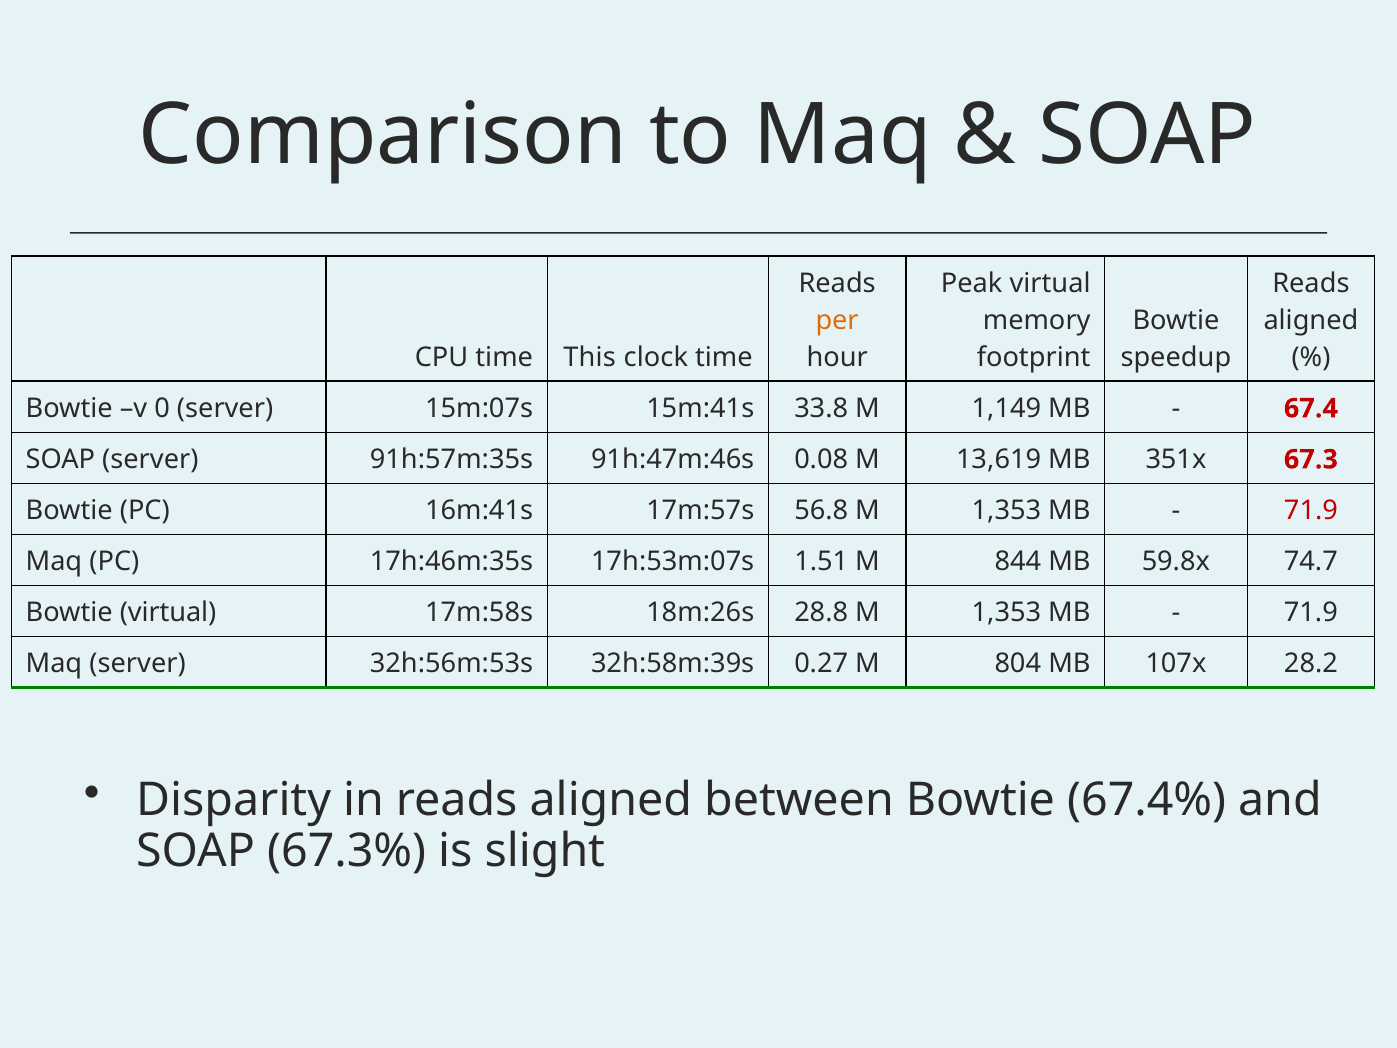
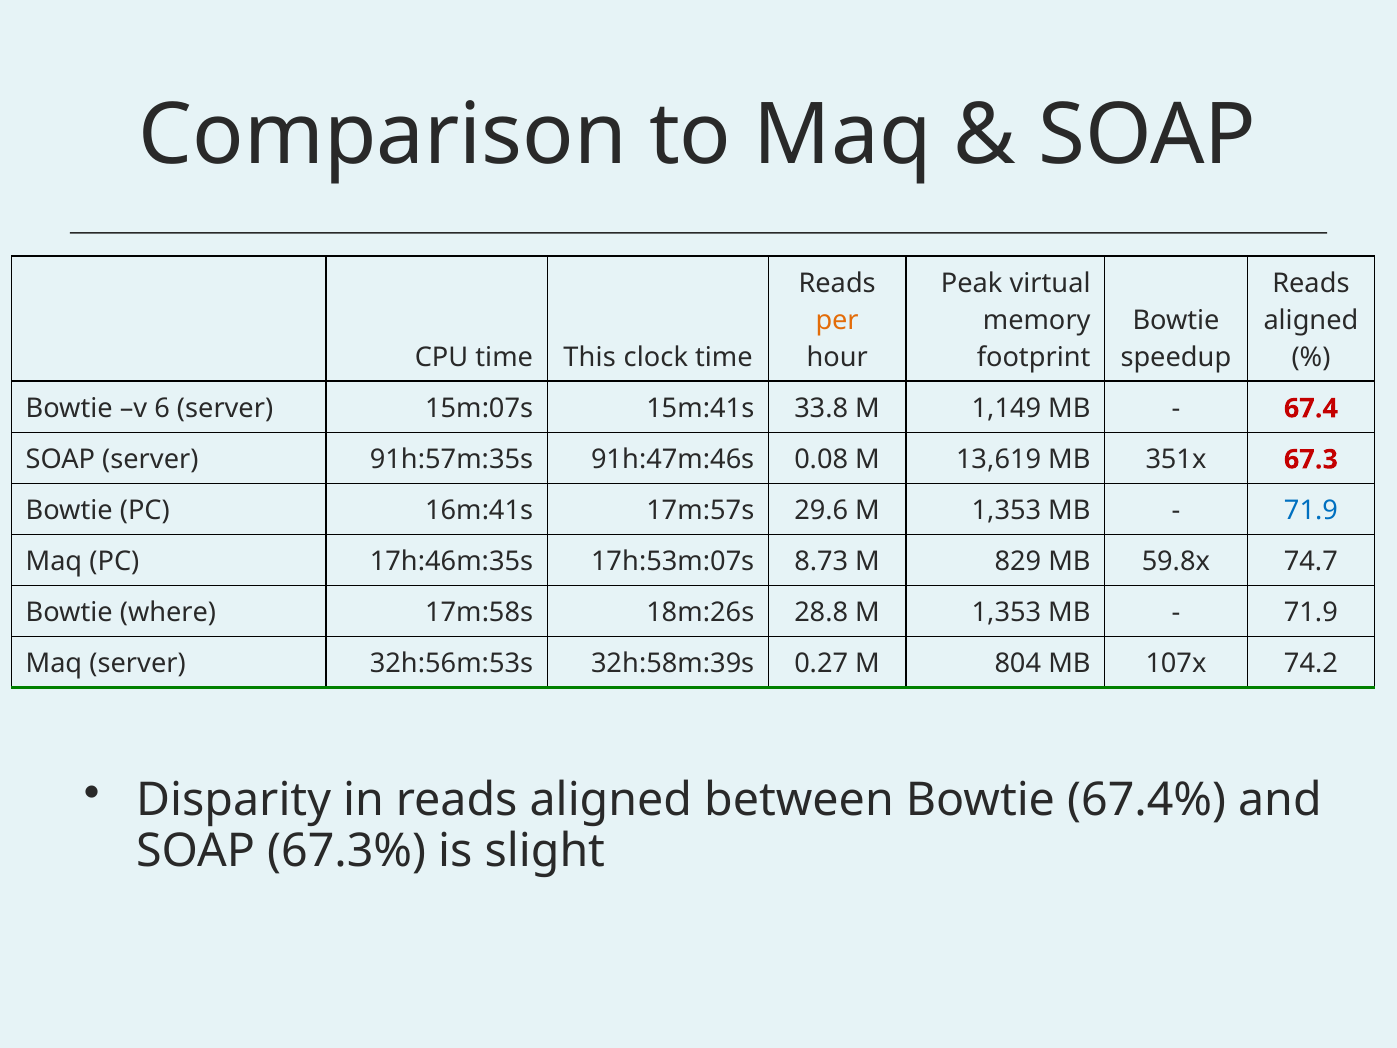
0: 0 -> 6 (162, 408)
56.8: 56.8 -> 29.6 (821, 510)
71.9 colour: red -> blue (1311, 510)
1.51: 1.51 -> 8.73 (821, 561)
844: 844 -> 829 (1018, 561)
Bowtie virtual: virtual -> where (168, 612)
28.2: 28.2 -> 74.2 (1311, 664)
